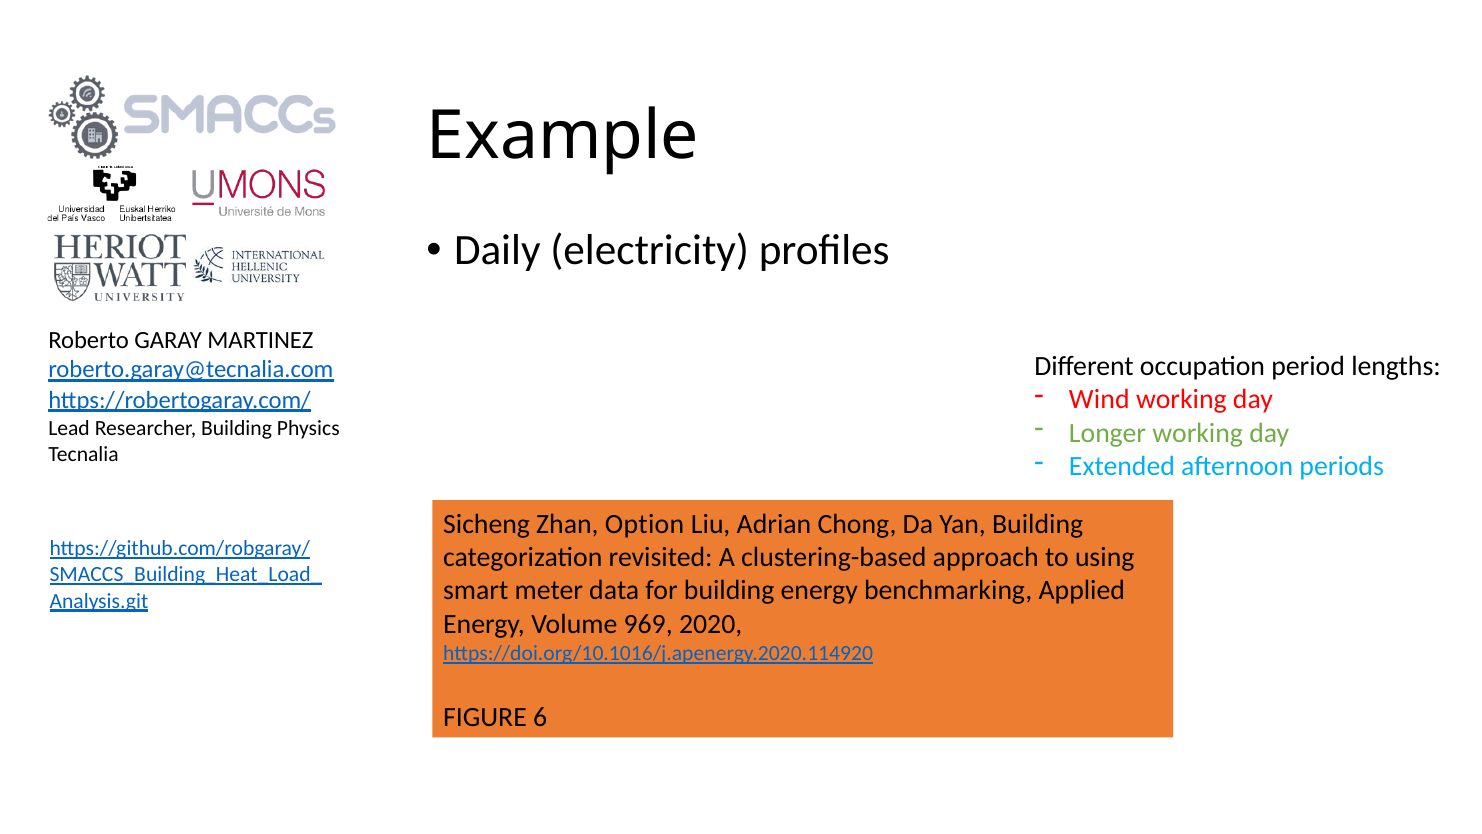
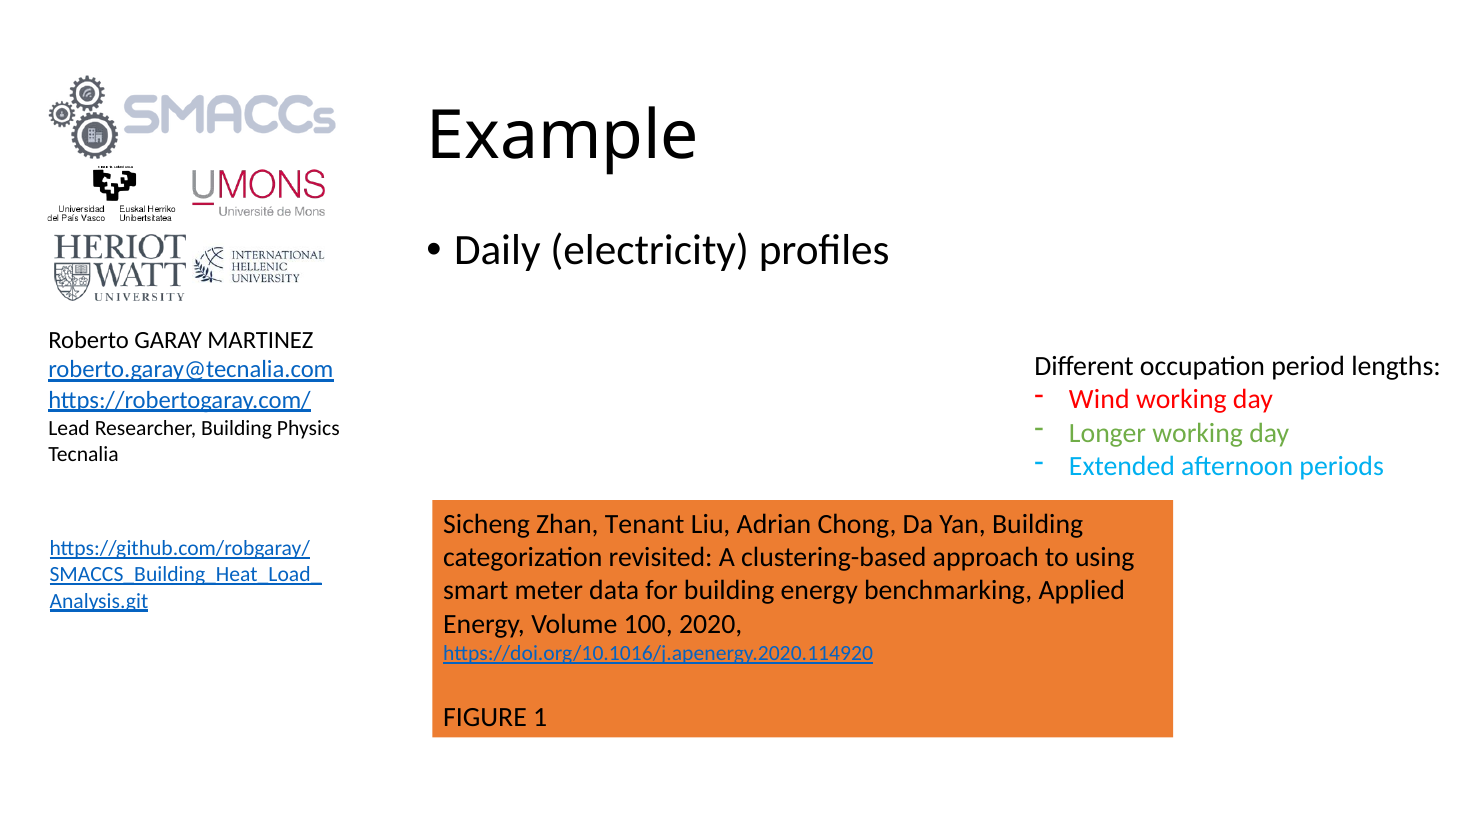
Option: Option -> Tenant (645, 524)
969: 969 -> 100 (648, 624)
6: 6 -> 1 (540, 717)
